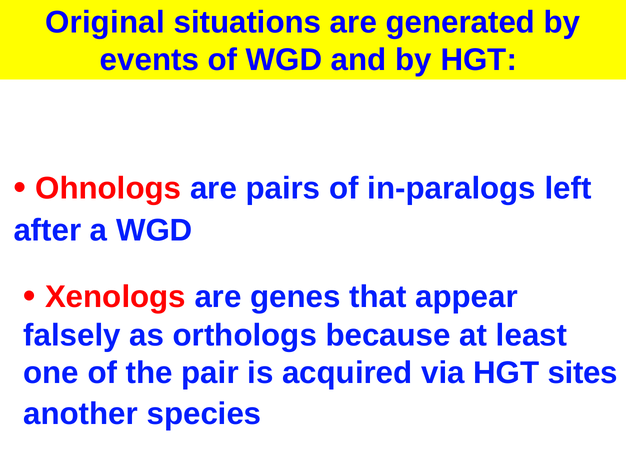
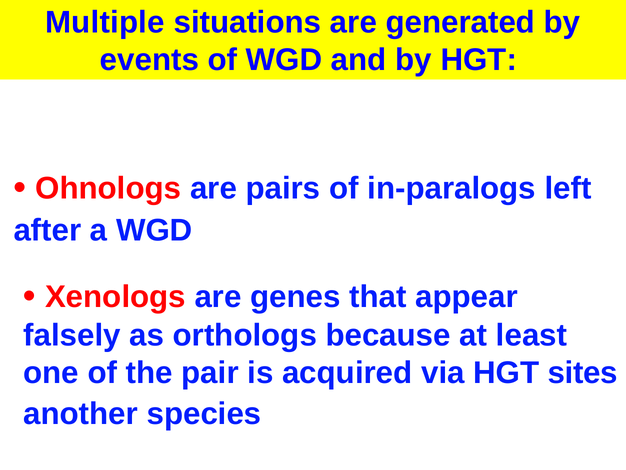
Original: Original -> Multiple (105, 22)
